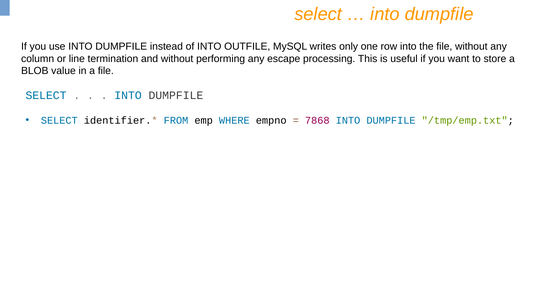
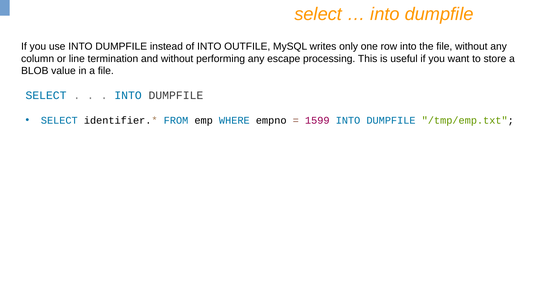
7868: 7868 -> 1599 (317, 120)
